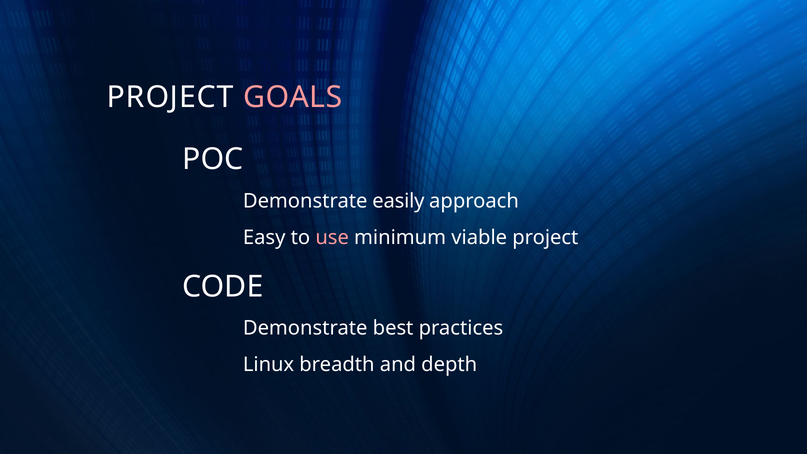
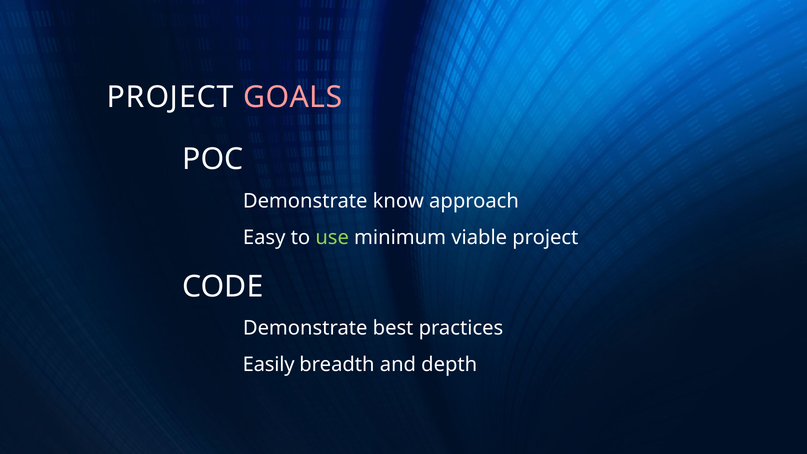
easily: easily -> know (398, 201)
use colour: pink -> light green (332, 237)
Linux: Linux -> Easily (269, 365)
